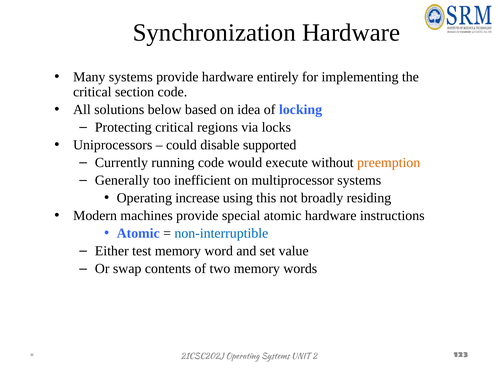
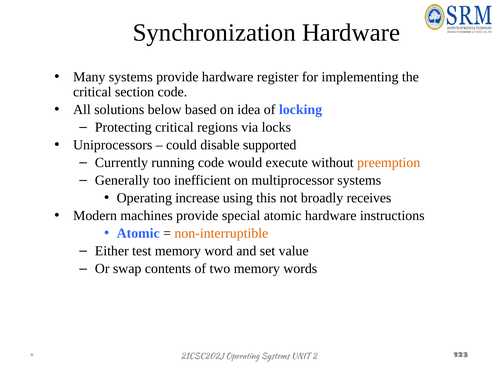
entirely: entirely -> register (278, 77)
residing: residing -> receives (369, 198)
non-interruptible colour: blue -> orange (221, 234)
